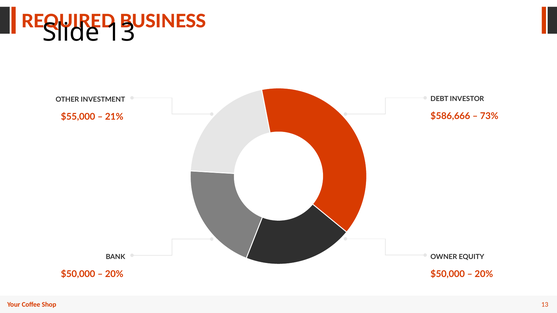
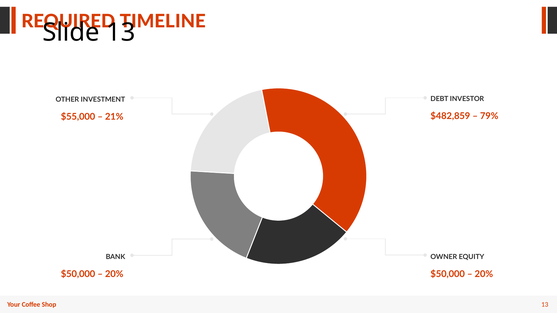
BUSINESS: BUSINESS -> TIMELINE (163, 21)
$586,666: $586,666 -> $482,859 (450, 116)
73%: 73% -> 79% (489, 116)
